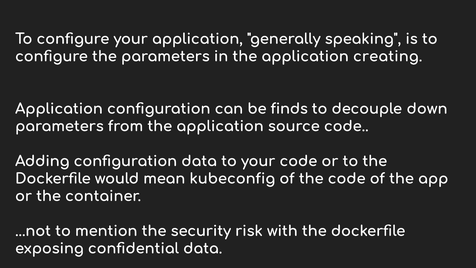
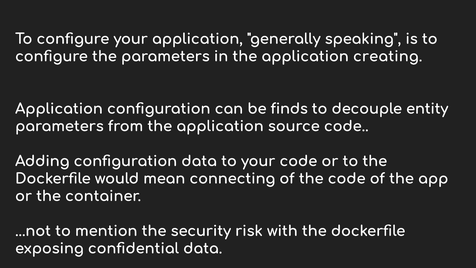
down: down -> entity (427, 109)
kubeconfig: kubeconfig -> connecting (232, 179)
